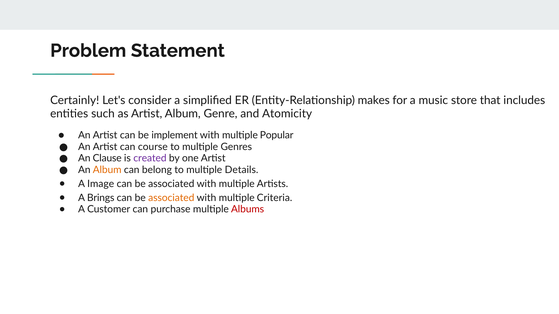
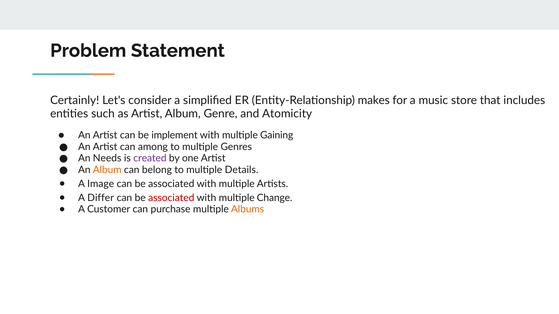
Popular: Popular -> Gaining (277, 135)
course: course -> among (153, 147)
Clause: Clause -> Needs (107, 158)
Brings: Brings -> Differ (101, 198)
associated colour: orange -> red (171, 198)
Criteria: Criteria -> Change (275, 198)
Albums colour: red -> orange (248, 209)
